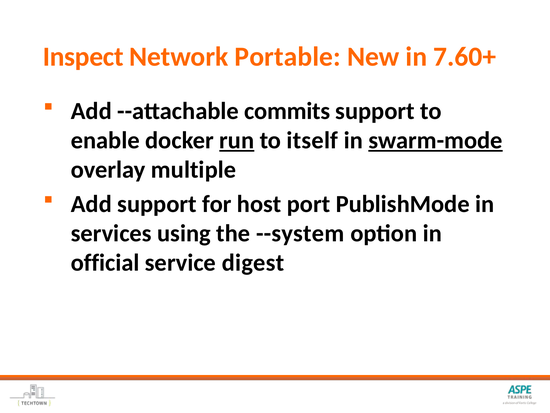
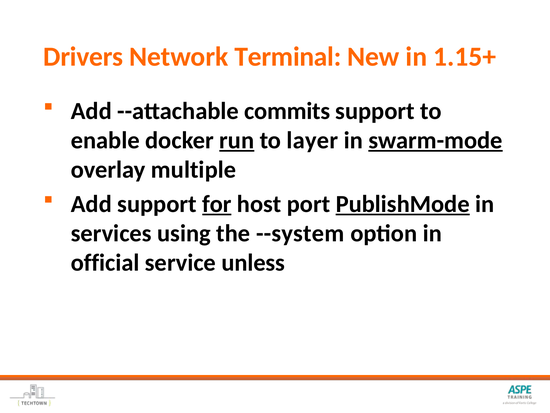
Inspect: Inspect -> Drivers (83, 57)
Portable: Portable -> Terminal (288, 57)
7.60+: 7.60+ -> 1.15+ (465, 57)
itself: itself -> layer (312, 140)
for underline: none -> present (217, 204)
PublishMode underline: none -> present (403, 204)
digest: digest -> unless (253, 262)
